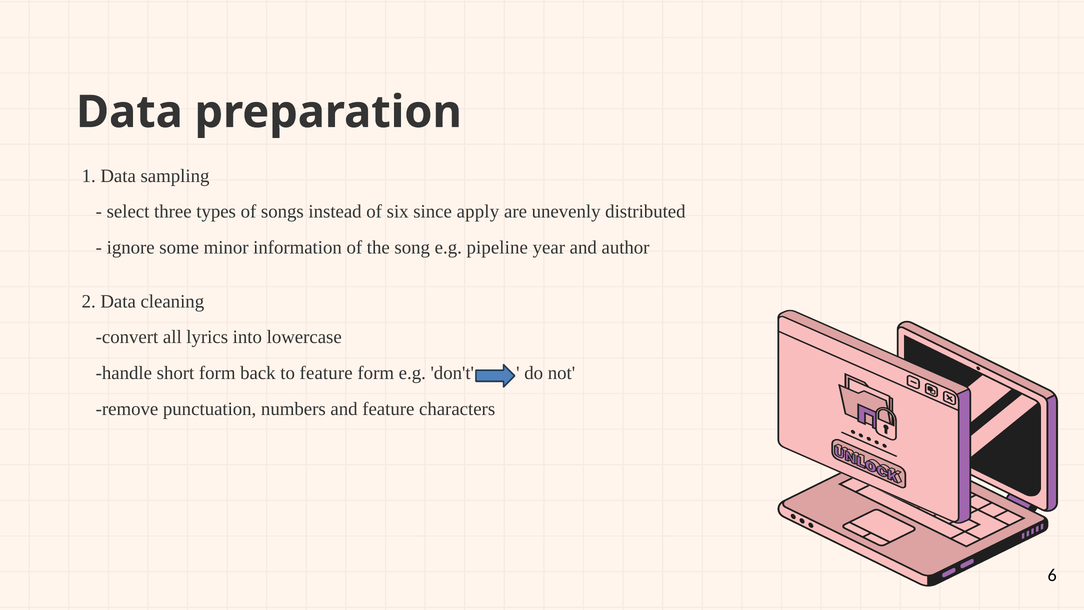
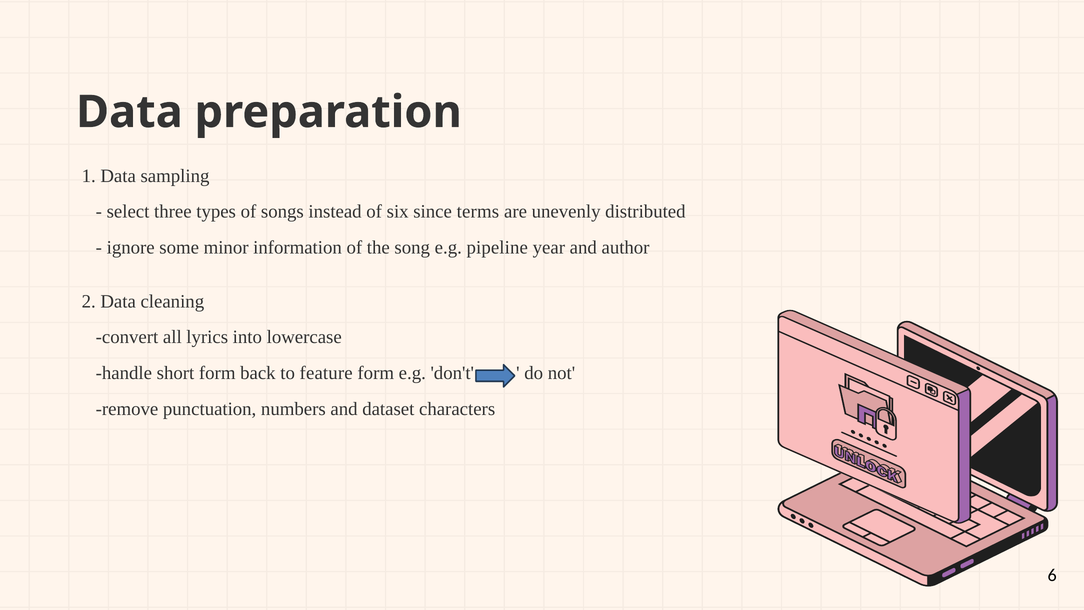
apply: apply -> terms (478, 212)
and feature: feature -> dataset (388, 409)
